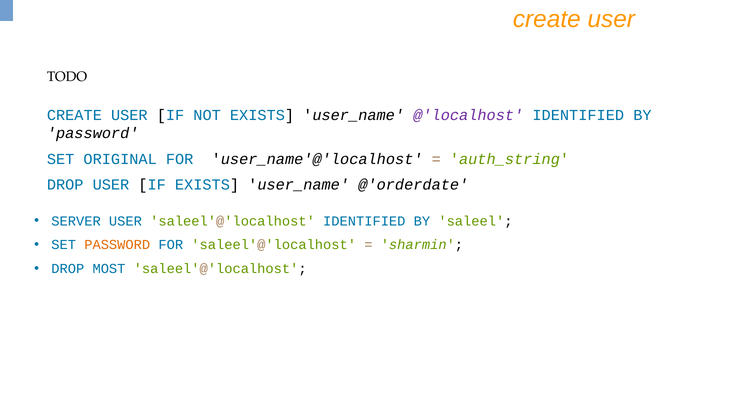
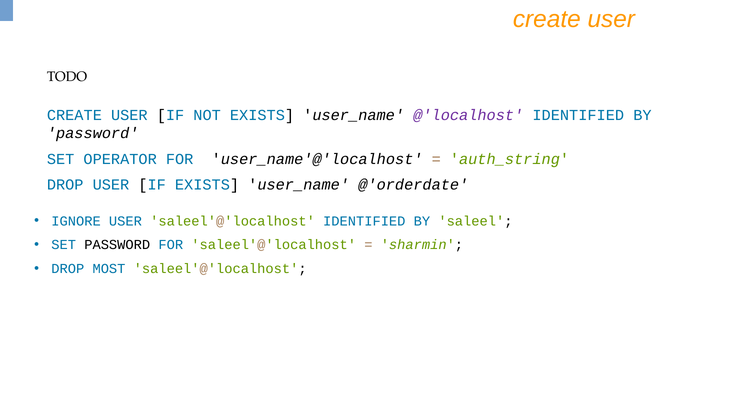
ORIGINAL: ORIGINAL -> OPERATOR (120, 159)
SERVER: SERVER -> IGNORE (76, 221)
PASSWORD colour: orange -> black (117, 245)
